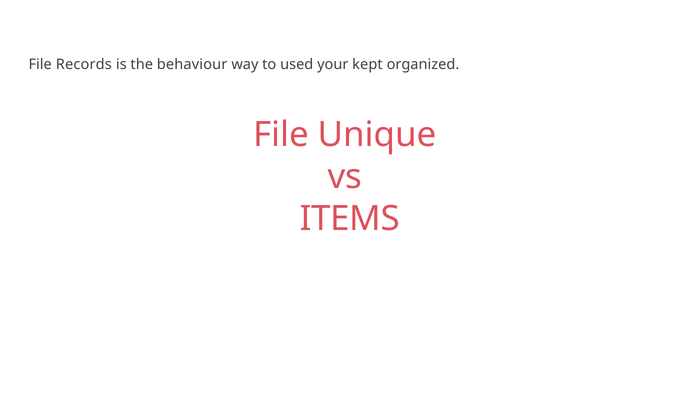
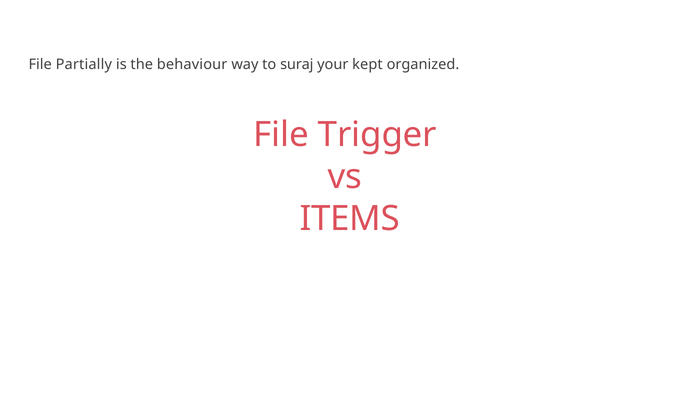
Records: Records -> Partially (84, 64)
used: used -> suraj (297, 64)
Unique: Unique -> Trigger (377, 135)
